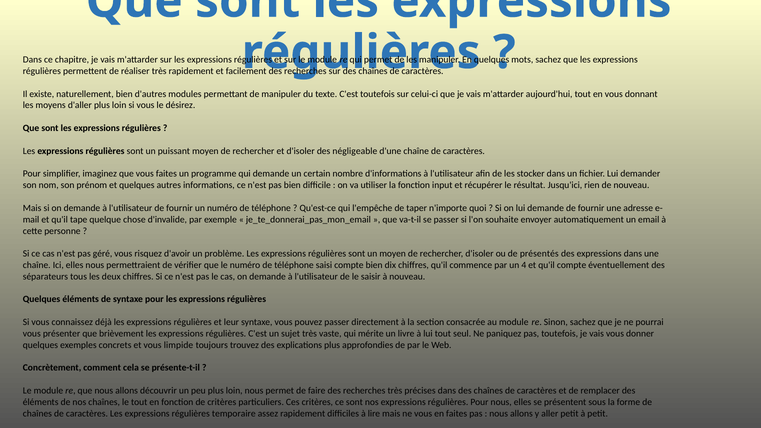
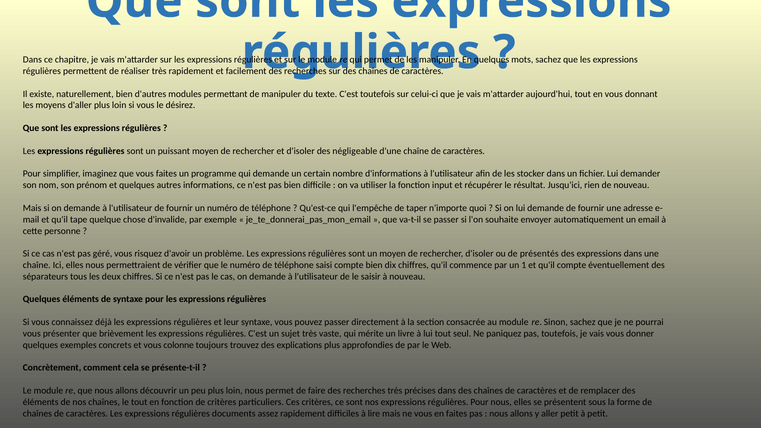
4: 4 -> 1 (524, 265)
limpide: limpide -> colonne (179, 345)
temporaire: temporaire -> documents (234, 414)
